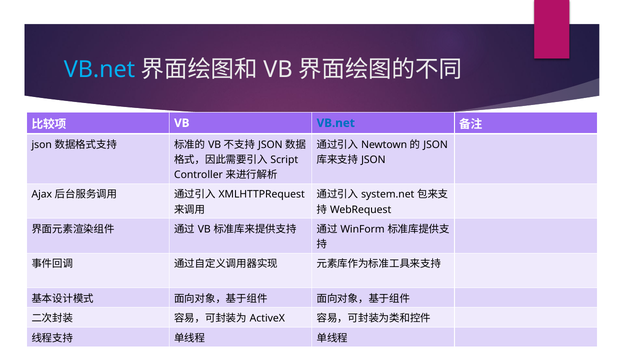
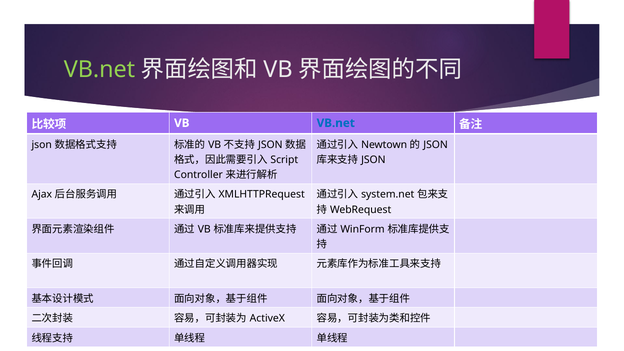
VB.net colour: light blue -> light green (99, 70)
